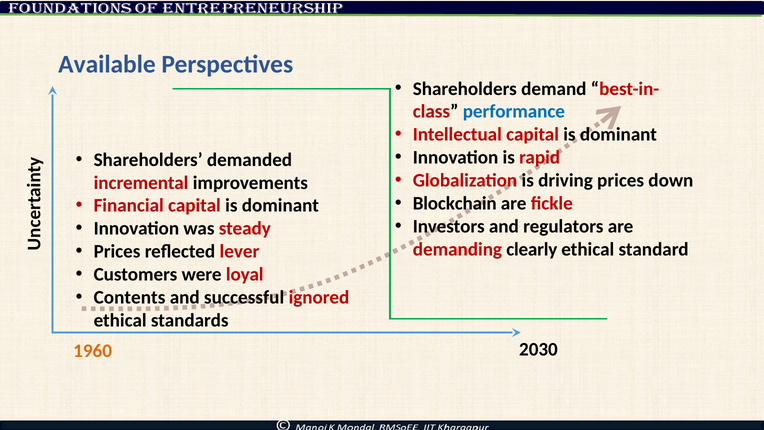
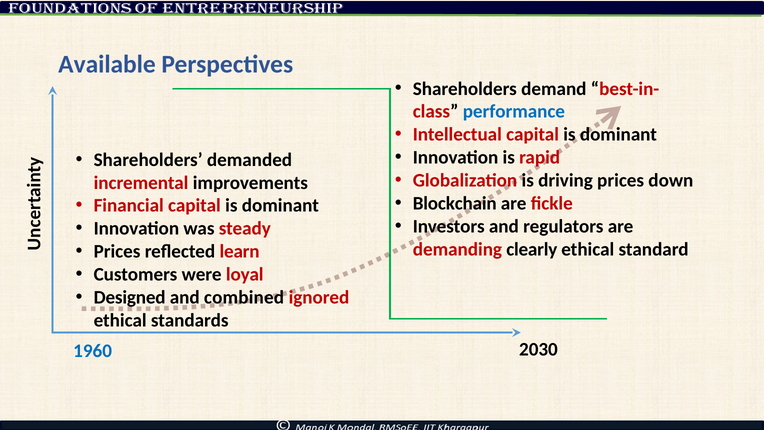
lever: lever -> learn (240, 251)
Contents: Contents -> Designed (130, 297)
successful: successful -> combined (244, 297)
1960 colour: orange -> blue (93, 351)
